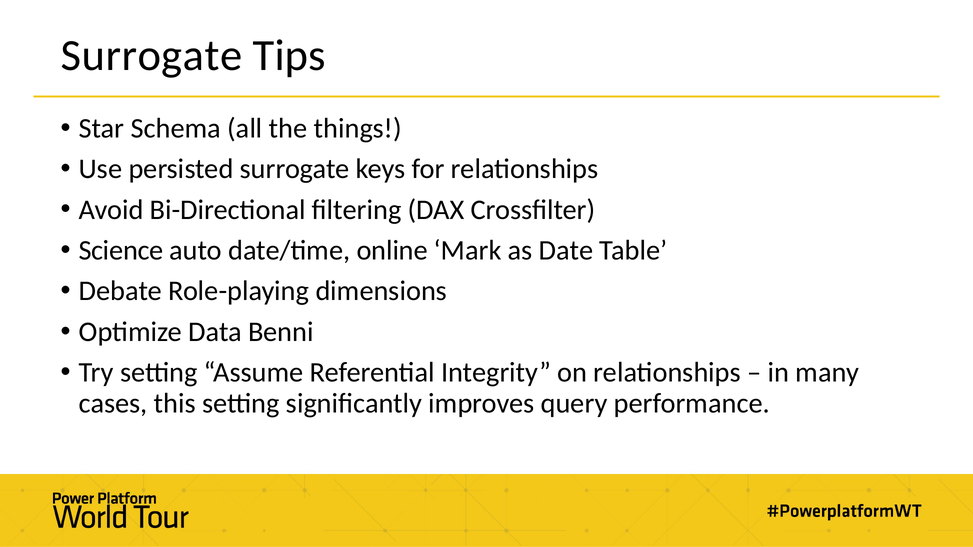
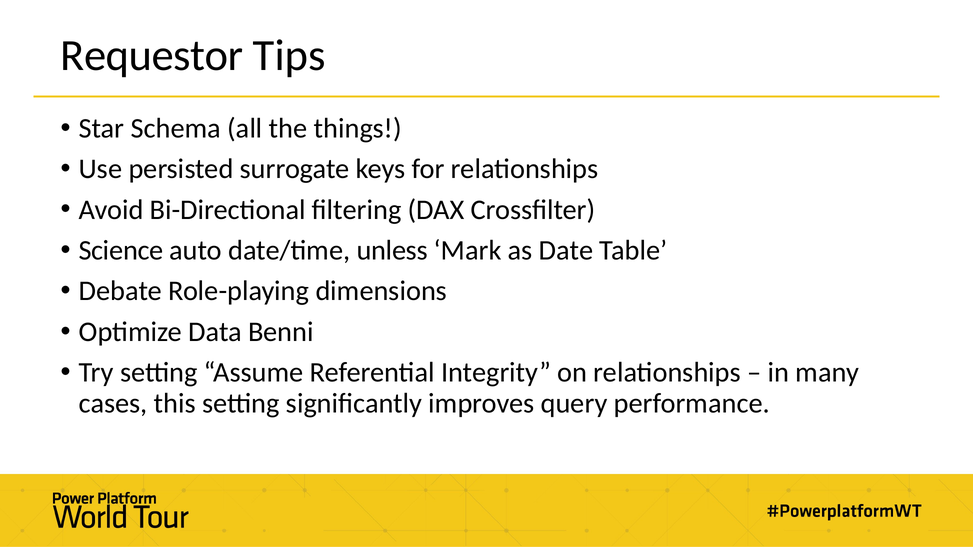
Surrogate: Surrogate -> Requestor (152, 56)
online: online -> unless (392, 251)
